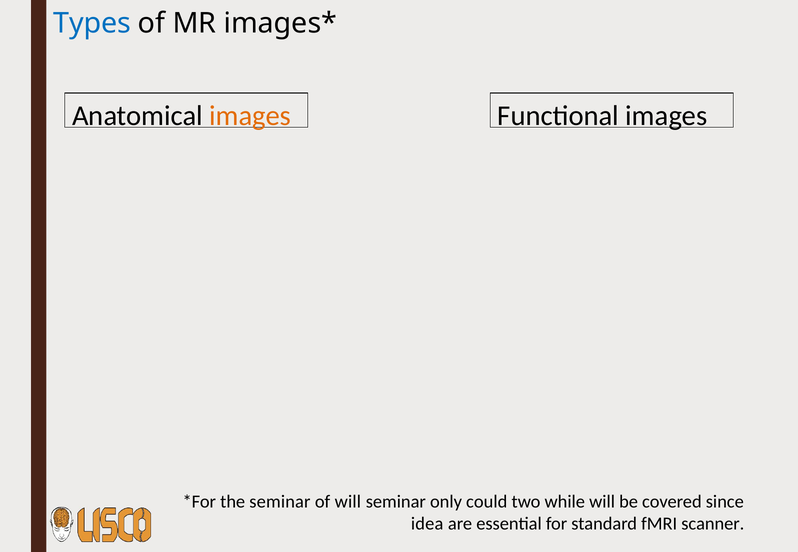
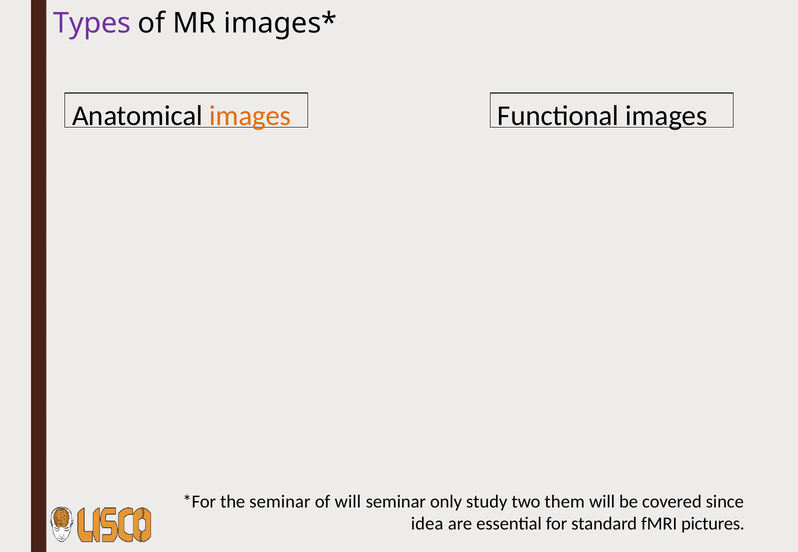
Types colour: blue -> purple (92, 23)
could: could -> study (487, 502)
while: while -> them (565, 502)
scanner: scanner -> pictures (713, 524)
